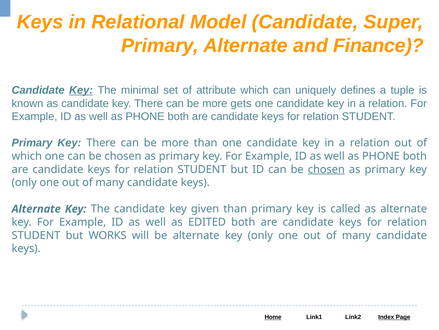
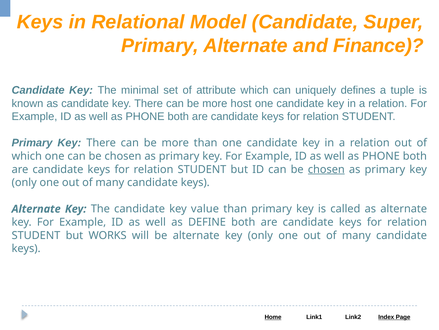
Key underline: present -> none (81, 90)
gets: gets -> host (241, 103)
given: given -> value (205, 209)
EDITED: EDITED -> DEFINE (207, 222)
